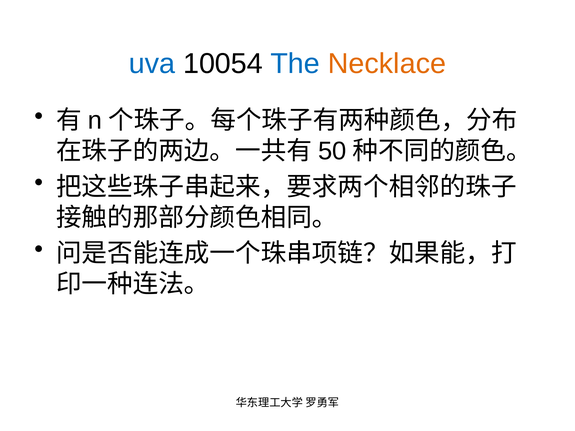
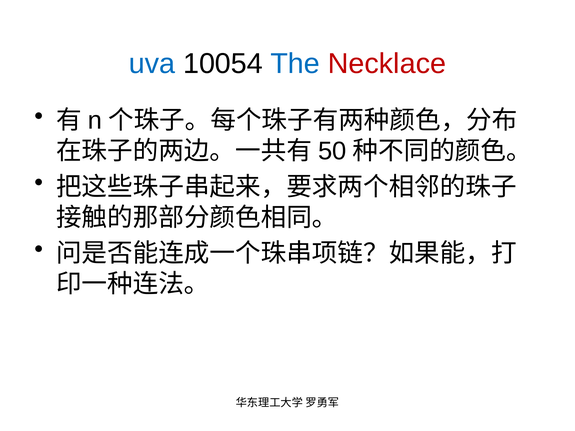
Necklace colour: orange -> red (387, 64)
